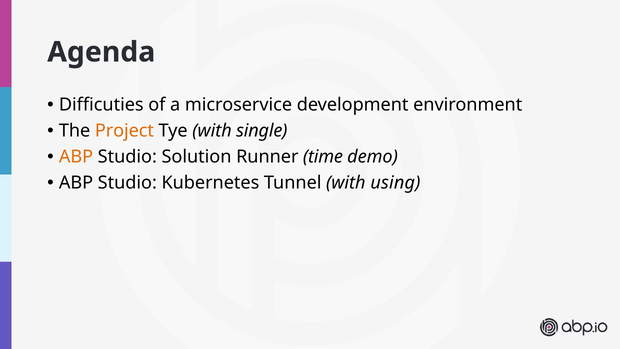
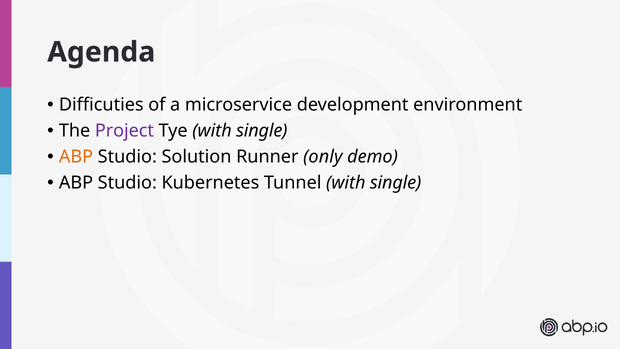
Project colour: orange -> purple (124, 131)
time: time -> only (323, 157)
Tunnel with using: using -> single (396, 183)
